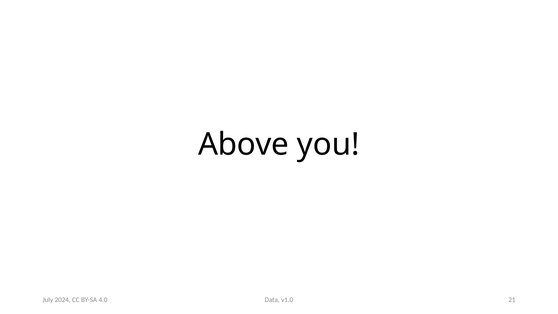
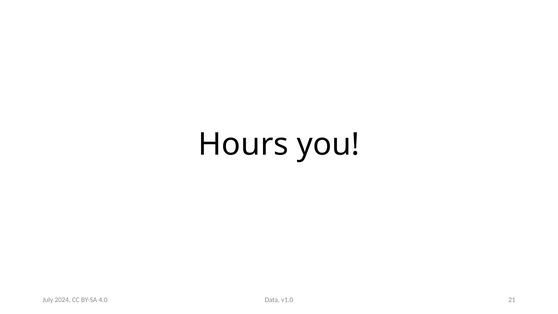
Above: Above -> Hours (243, 144)
